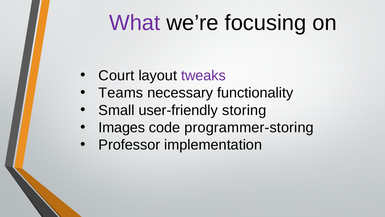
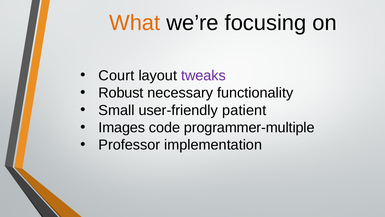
What colour: purple -> orange (135, 23)
Teams: Teams -> Robust (121, 93)
storing: storing -> patient (244, 110)
programmer-storing: programmer-storing -> programmer-multiple (249, 127)
